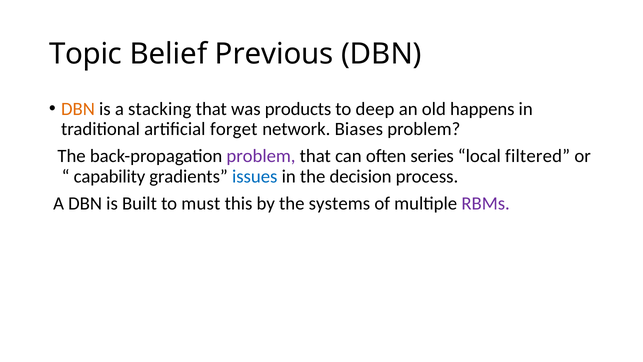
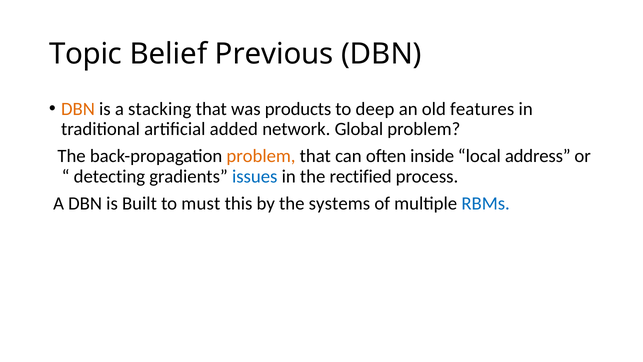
happens: happens -> features (482, 109)
forget: forget -> added (234, 129)
Biases: Biases -> Global (359, 129)
problem colour: purple -> orange (261, 156)
series: series -> inside (432, 156)
filtered: filtered -> address (538, 156)
capability: capability -> detecting (109, 176)
decision: decision -> rectified (361, 176)
RBMs colour: purple -> blue (486, 203)
